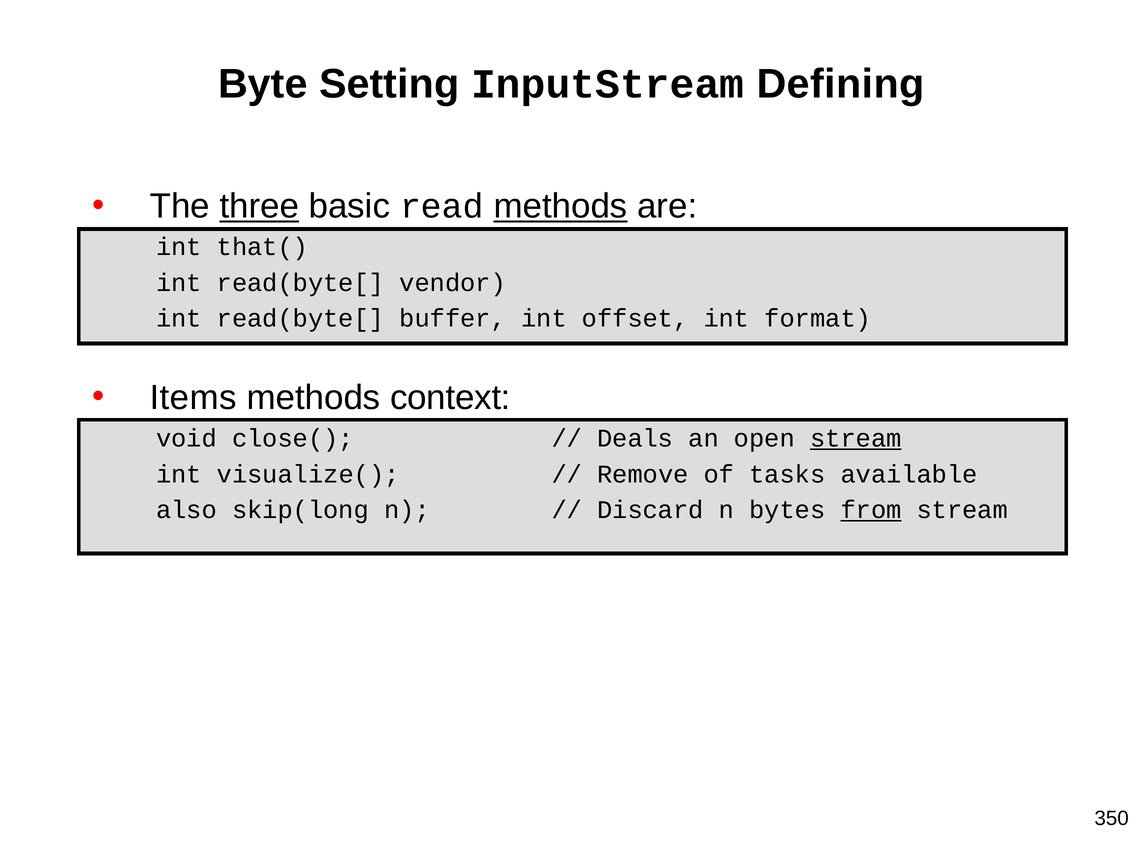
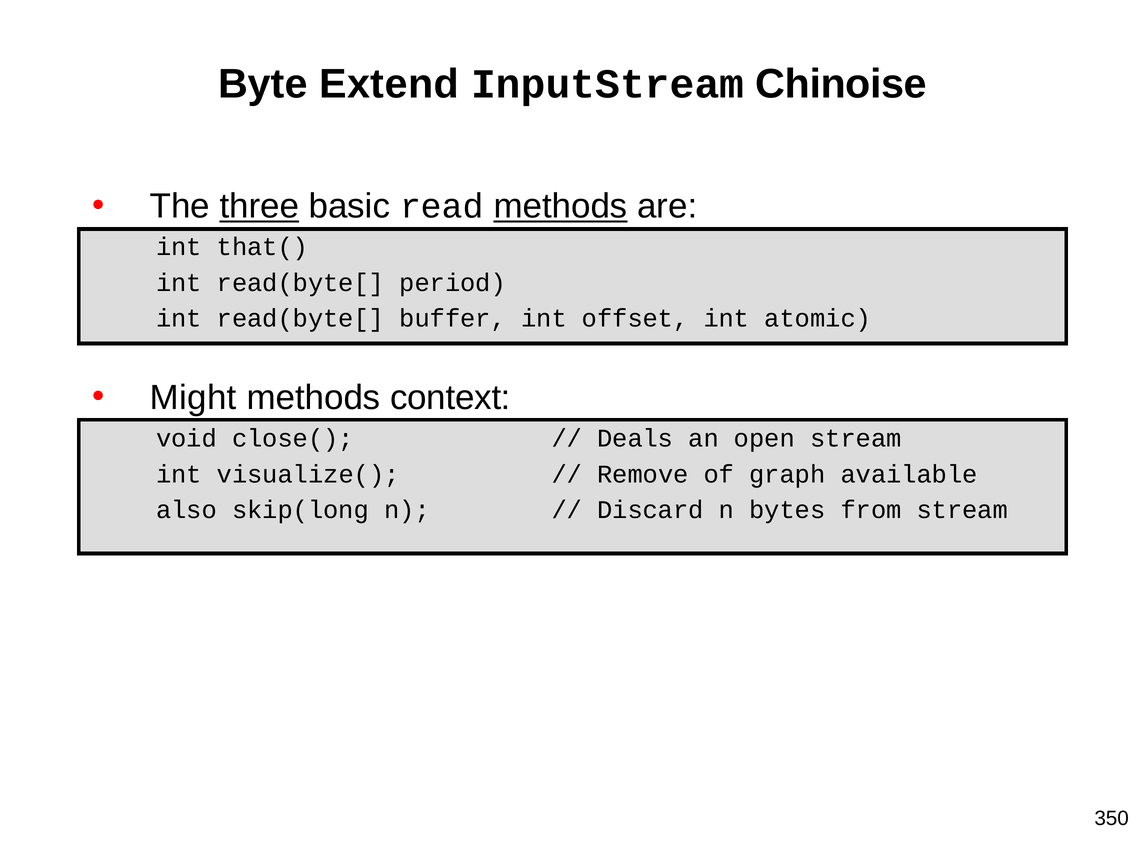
Setting: Setting -> Extend (389, 84)
Defining: Defining -> Chinoise (841, 84)
vendor: vendor -> period (453, 283)
format: format -> atomic (818, 318)
Items: Items -> Might (193, 398)
stream underline: present -> none (856, 438)
tasks: tasks -> graph (787, 474)
from underline: present -> none (871, 510)
